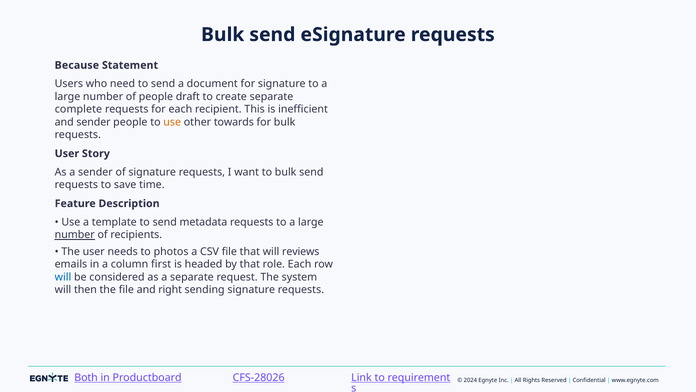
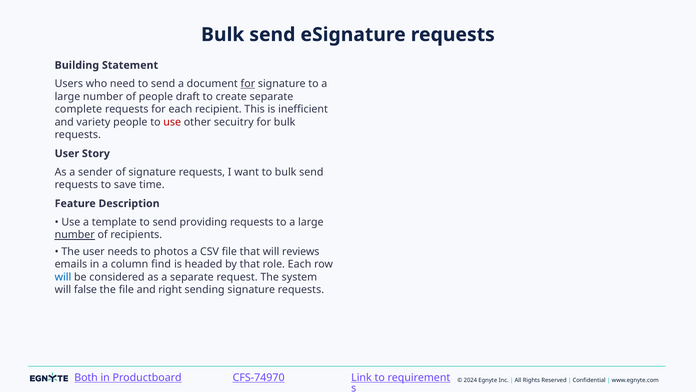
Because: Because -> Building (77, 65)
for underline: none -> present (248, 84)
and sender: sender -> variety (93, 122)
use colour: orange -> red (172, 122)
towards: towards -> secuitry (234, 122)
metadata: metadata -> providing (203, 222)
first: first -> find (161, 264)
then: then -> false (85, 290)
CFS-28026: CFS-28026 -> CFS-74970 (259, 377)
